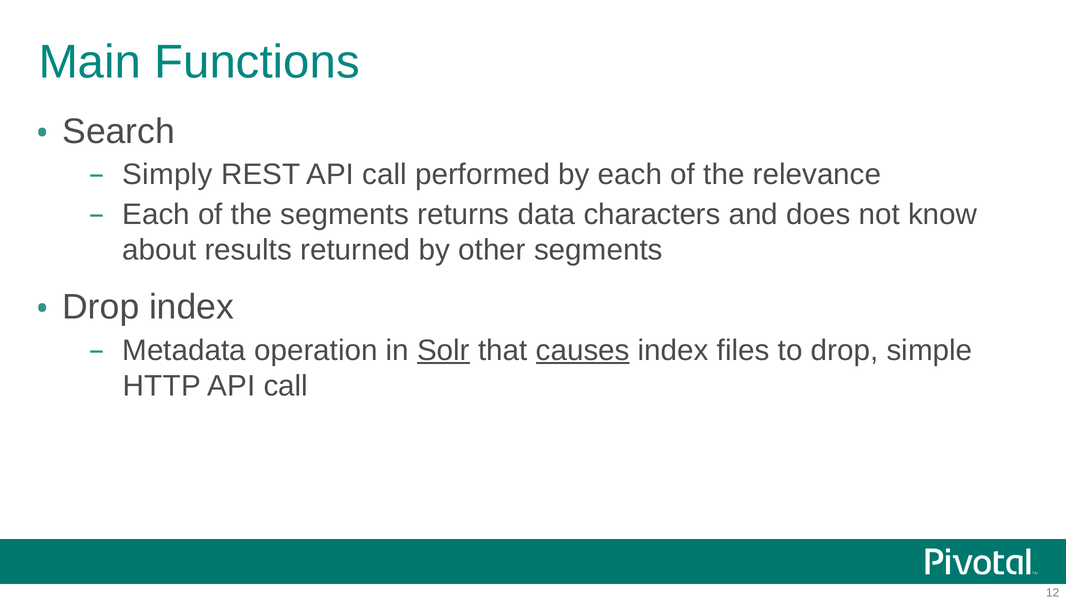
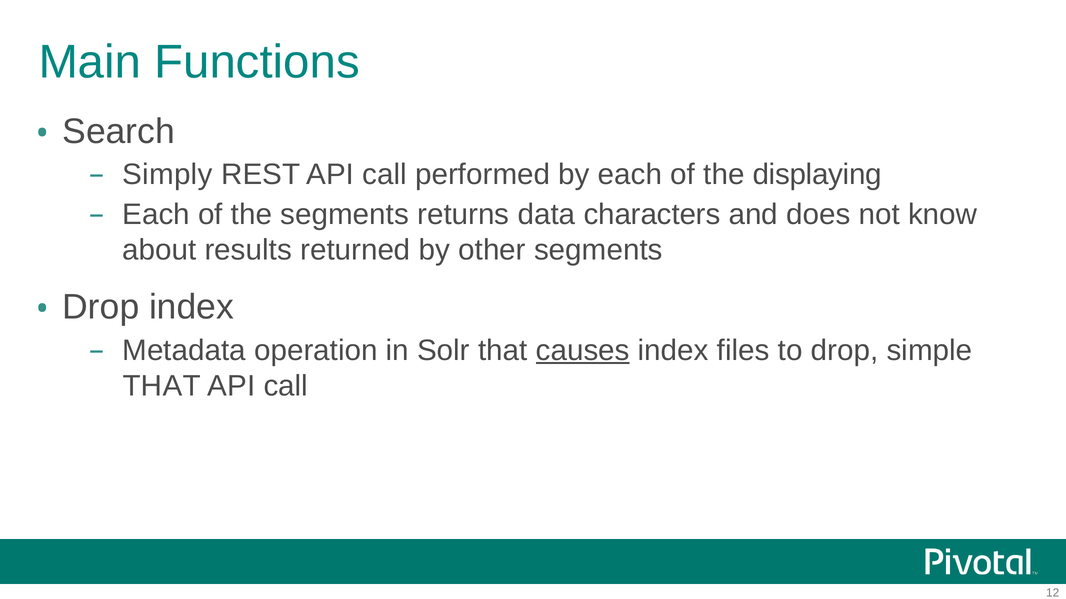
relevance: relevance -> displaying (817, 175)
Solr underline: present -> none (443, 351)
HTTP: HTTP -> THAT (162, 386)
